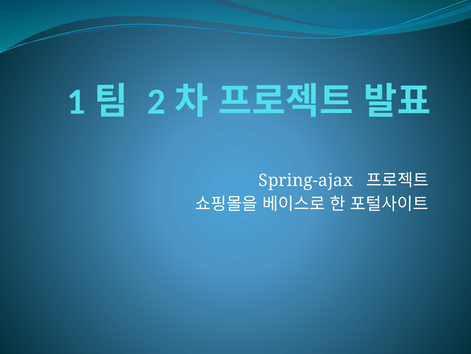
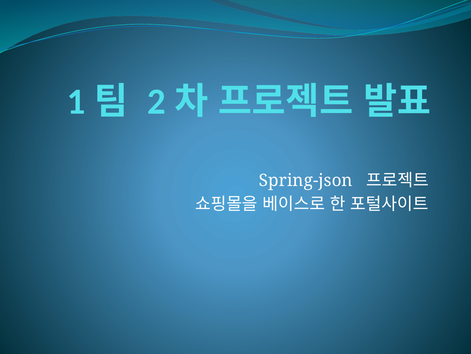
Spring-ajax: Spring-ajax -> Spring-json (306, 180)
